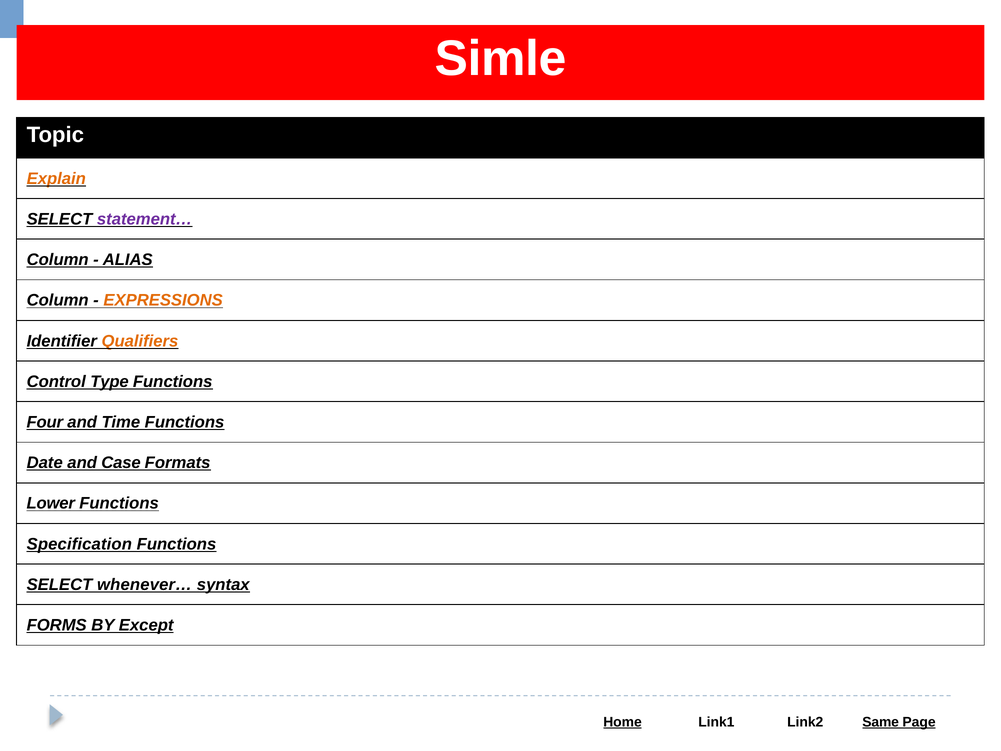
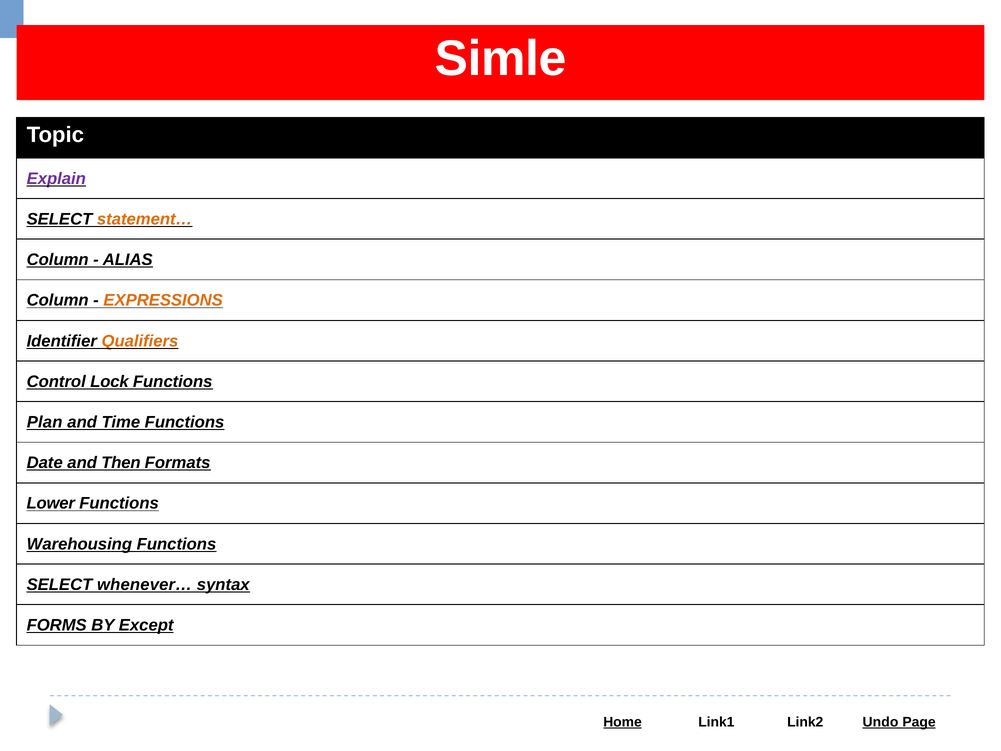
Explain colour: orange -> purple (56, 179)
statement… colour: purple -> orange (145, 219)
Type: Type -> Lock (109, 381)
Four: Four -> Plan (45, 422)
Case: Case -> Then (121, 463)
Specification: Specification -> Warehousing (79, 544)
Same: Same -> Undo (881, 722)
